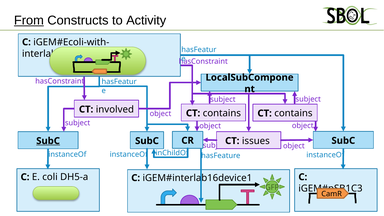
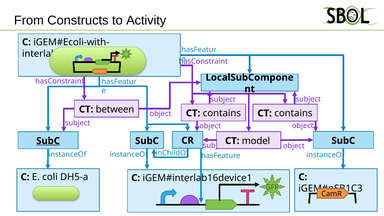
From underline: present -> none (29, 20)
involved: involved -> between (115, 109)
issues: issues -> model (256, 141)
